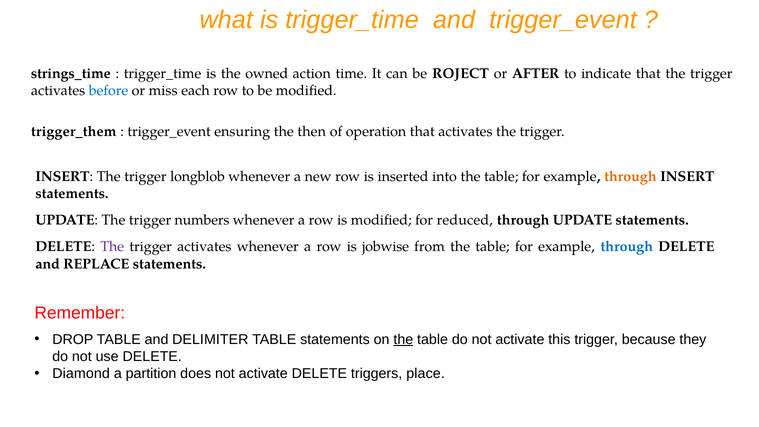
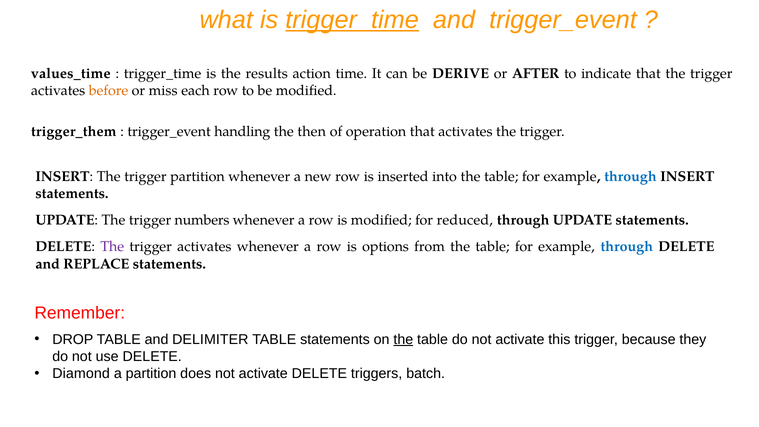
trigger_time underline: none -> present (352, 20)
strings_time: strings_time -> values_time (71, 73)
owned: owned -> results (267, 73)
ROJECT: ROJECT -> DERIVE (461, 73)
before colour: blue -> orange (109, 91)
ensuring: ensuring -> handling (242, 132)
trigger longblob: longblob -> partition (197, 176)
through colour: orange -> blue (630, 176)
jobwise: jobwise -> options (386, 247)
place: place -> batch (426, 374)
